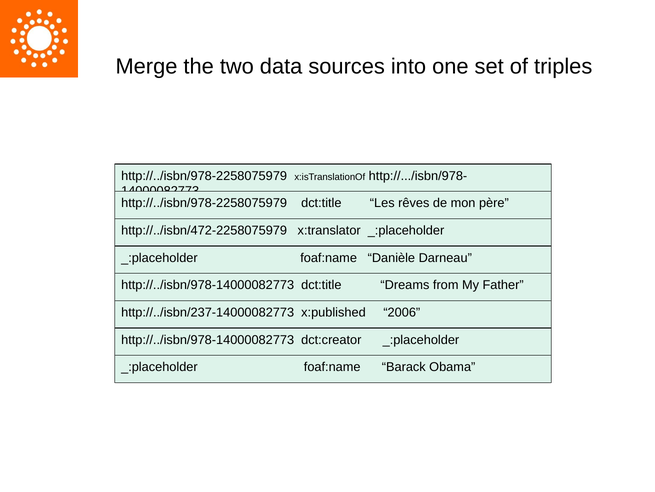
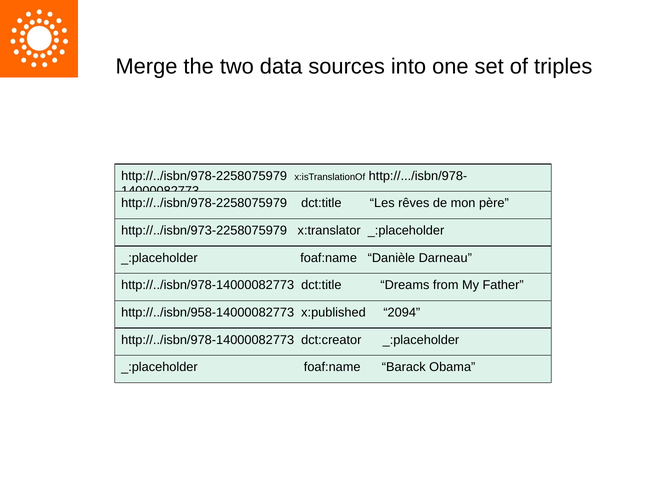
http://../isbn/472-2258075979: http://../isbn/472-2258075979 -> http://../isbn/973-2258075979 (204, 230)
http://../isbn/237-14000082773: http://../isbn/237-14000082773 -> http://../isbn/958-14000082773 (208, 312)
2006: 2006 -> 2094 (402, 312)
